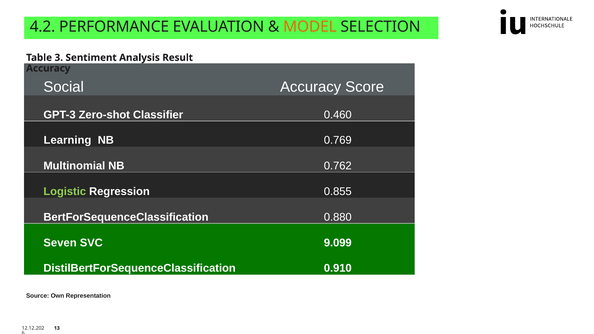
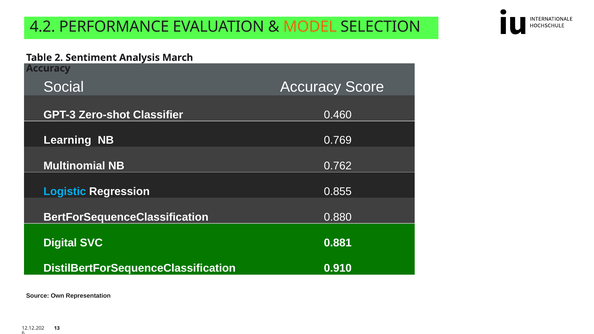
3: 3 -> 2 (59, 58)
Result: Result -> March (178, 58)
Logistic colour: light green -> light blue (65, 192)
Seven: Seven -> Digital (60, 243)
9.099: 9.099 -> 0.881 (338, 243)
